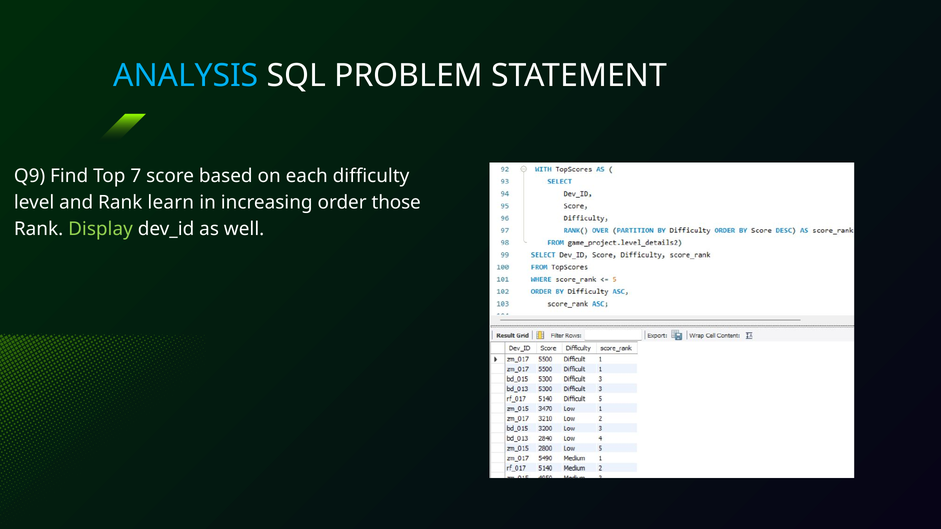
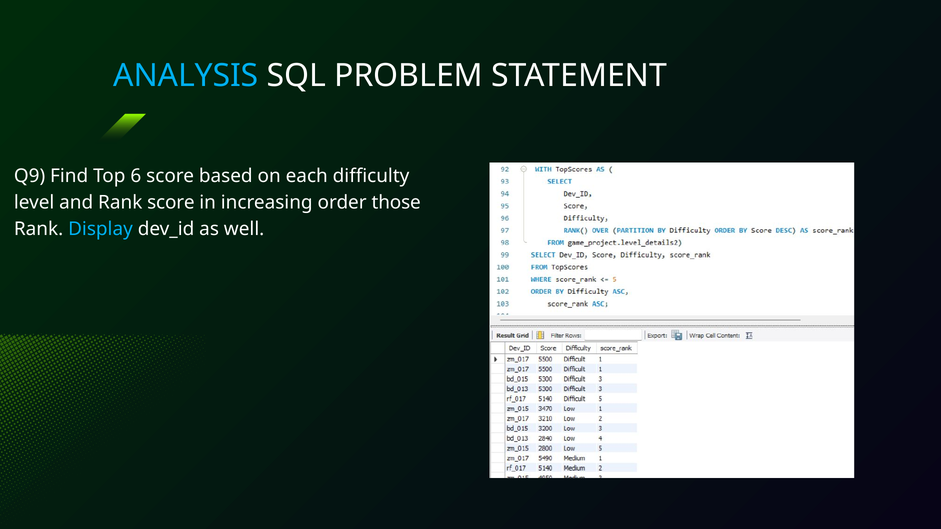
7: 7 -> 6 (136, 176)
Rank learn: learn -> score (171, 203)
Display colour: light green -> light blue (100, 229)
